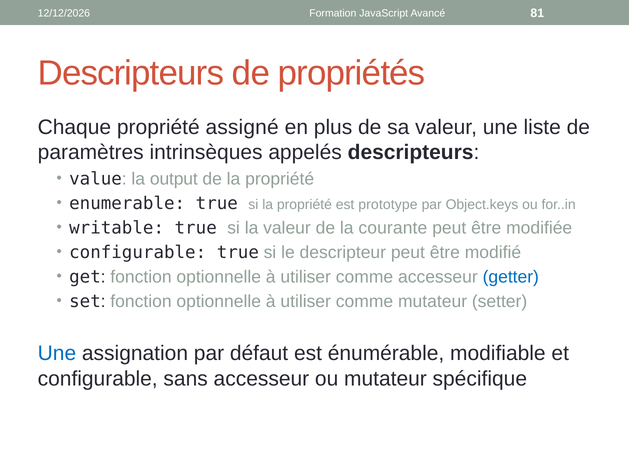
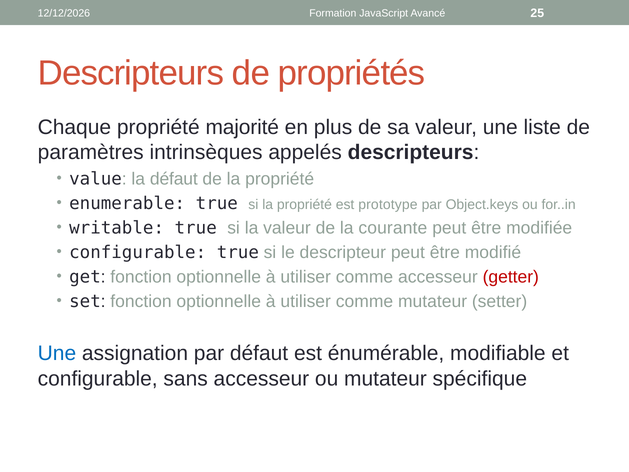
81: 81 -> 25 (537, 13)
assigné: assigné -> majorité (242, 127)
la output: output -> défaut (174, 179)
getter colour: blue -> red (511, 277)
